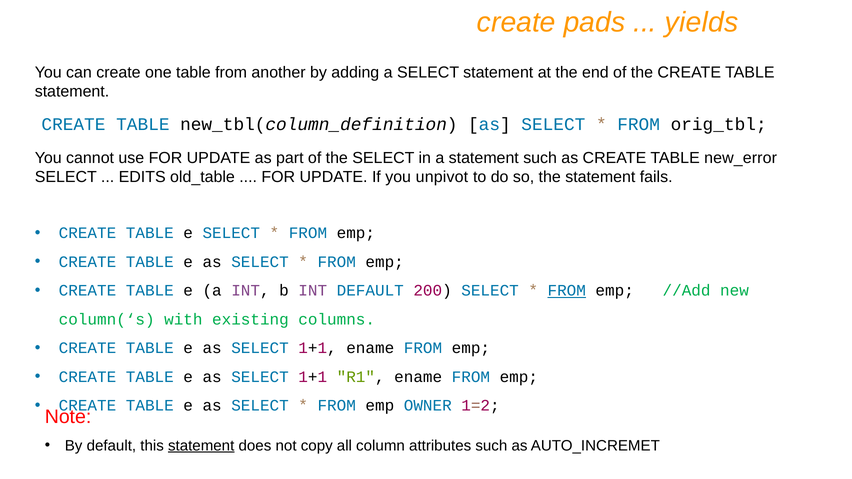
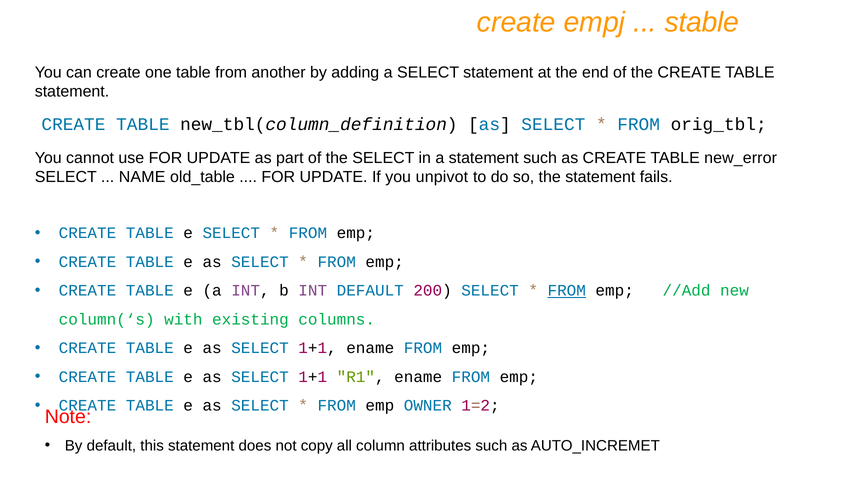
pads: pads -> empj (594, 22)
yields: yields -> stable (702, 22)
EDITS: EDITS -> NAME (142, 177)
statement underline: present -> none (201, 446)
